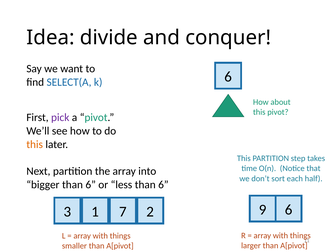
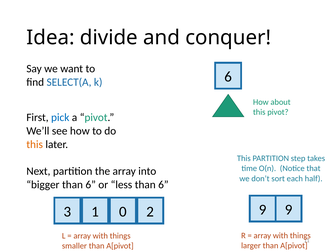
pick colour: purple -> blue (60, 117)
9 6: 6 -> 9 (289, 210)
7: 7 -> 0 (123, 212)
